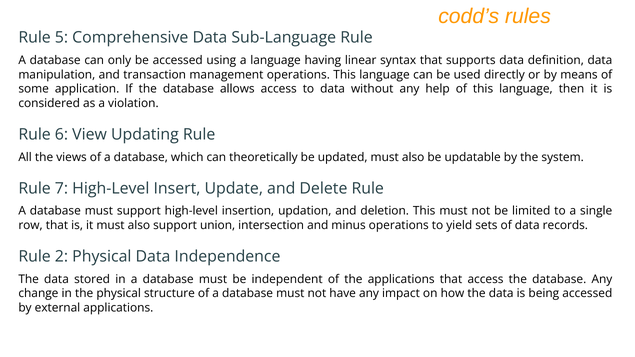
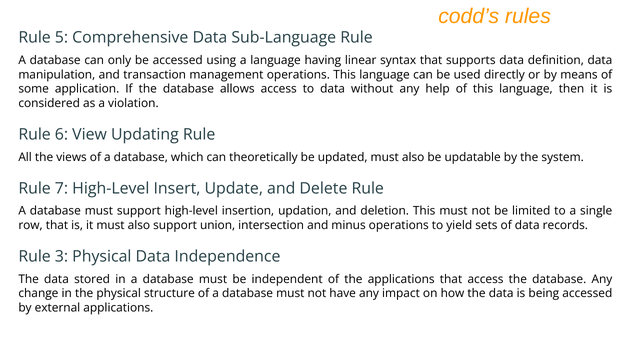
2: 2 -> 3 (61, 257)
